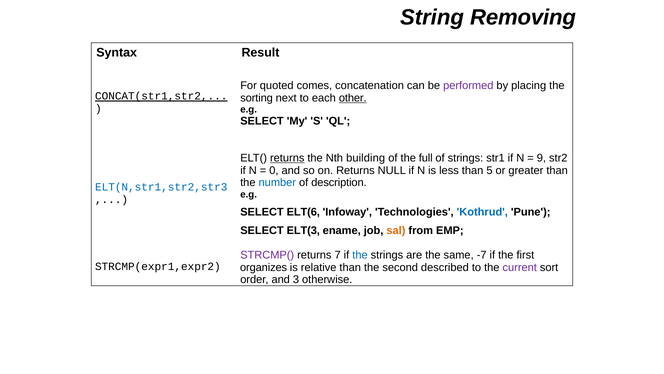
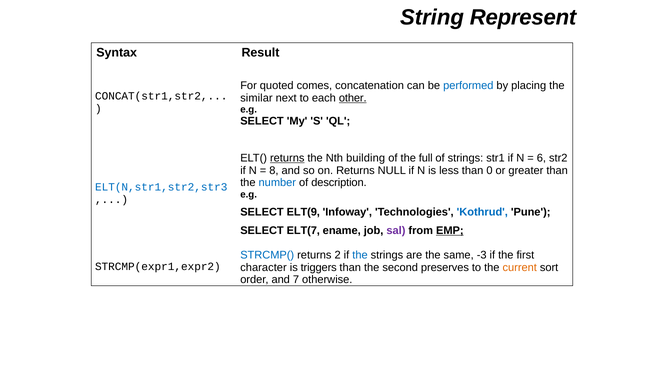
Removing: Removing -> Represent (523, 17)
performed colour: purple -> blue (468, 86)
CONCAT(str1,str2 underline: present -> none (161, 96)
sorting: sorting -> similar (256, 98)
9: 9 -> 6 (541, 158)
0: 0 -> 8 (274, 170)
5: 5 -> 0 (489, 170)
ELT(6: ELT(6 -> ELT(9 (303, 212)
ELT(3: ELT(3 -> ELT(7 (303, 230)
sal colour: orange -> purple (396, 230)
EMP underline: none -> present (450, 230)
STRCMP( colour: purple -> blue (267, 255)
7: 7 -> 2 (338, 255)
-7: -7 -> -3 (482, 255)
organizes: organizes -> character (264, 267)
relative: relative -> triggers (319, 267)
described: described -> preserves (445, 267)
current colour: purple -> orange (520, 267)
3: 3 -> 7 (296, 279)
